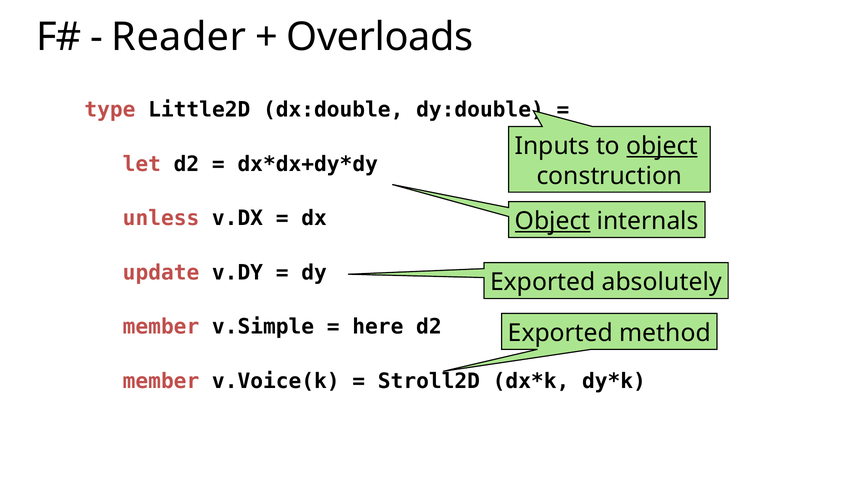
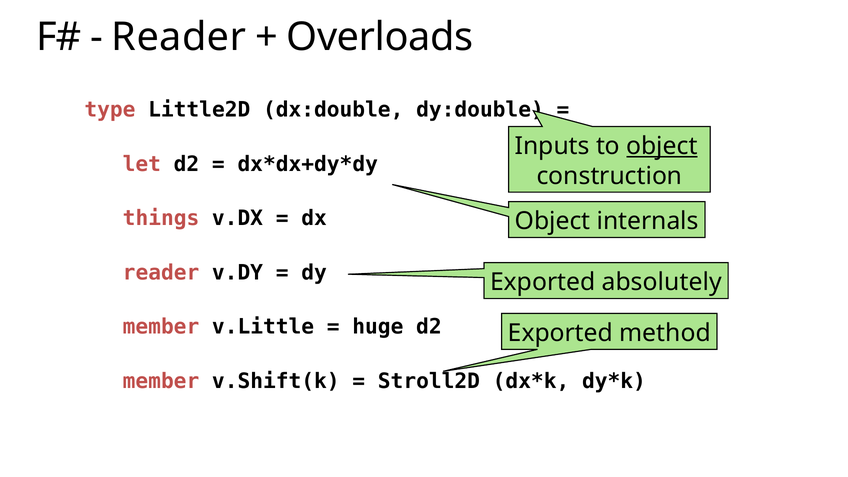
unless: unless -> things (161, 218)
Object underline: present -> none (553, 221)
update: update -> reader (161, 273)
v.Simple: v.Simple -> v.Little (263, 327)
here: here -> huge (378, 327)
v.Voice(k: v.Voice(k -> v.Shift(k (276, 381)
